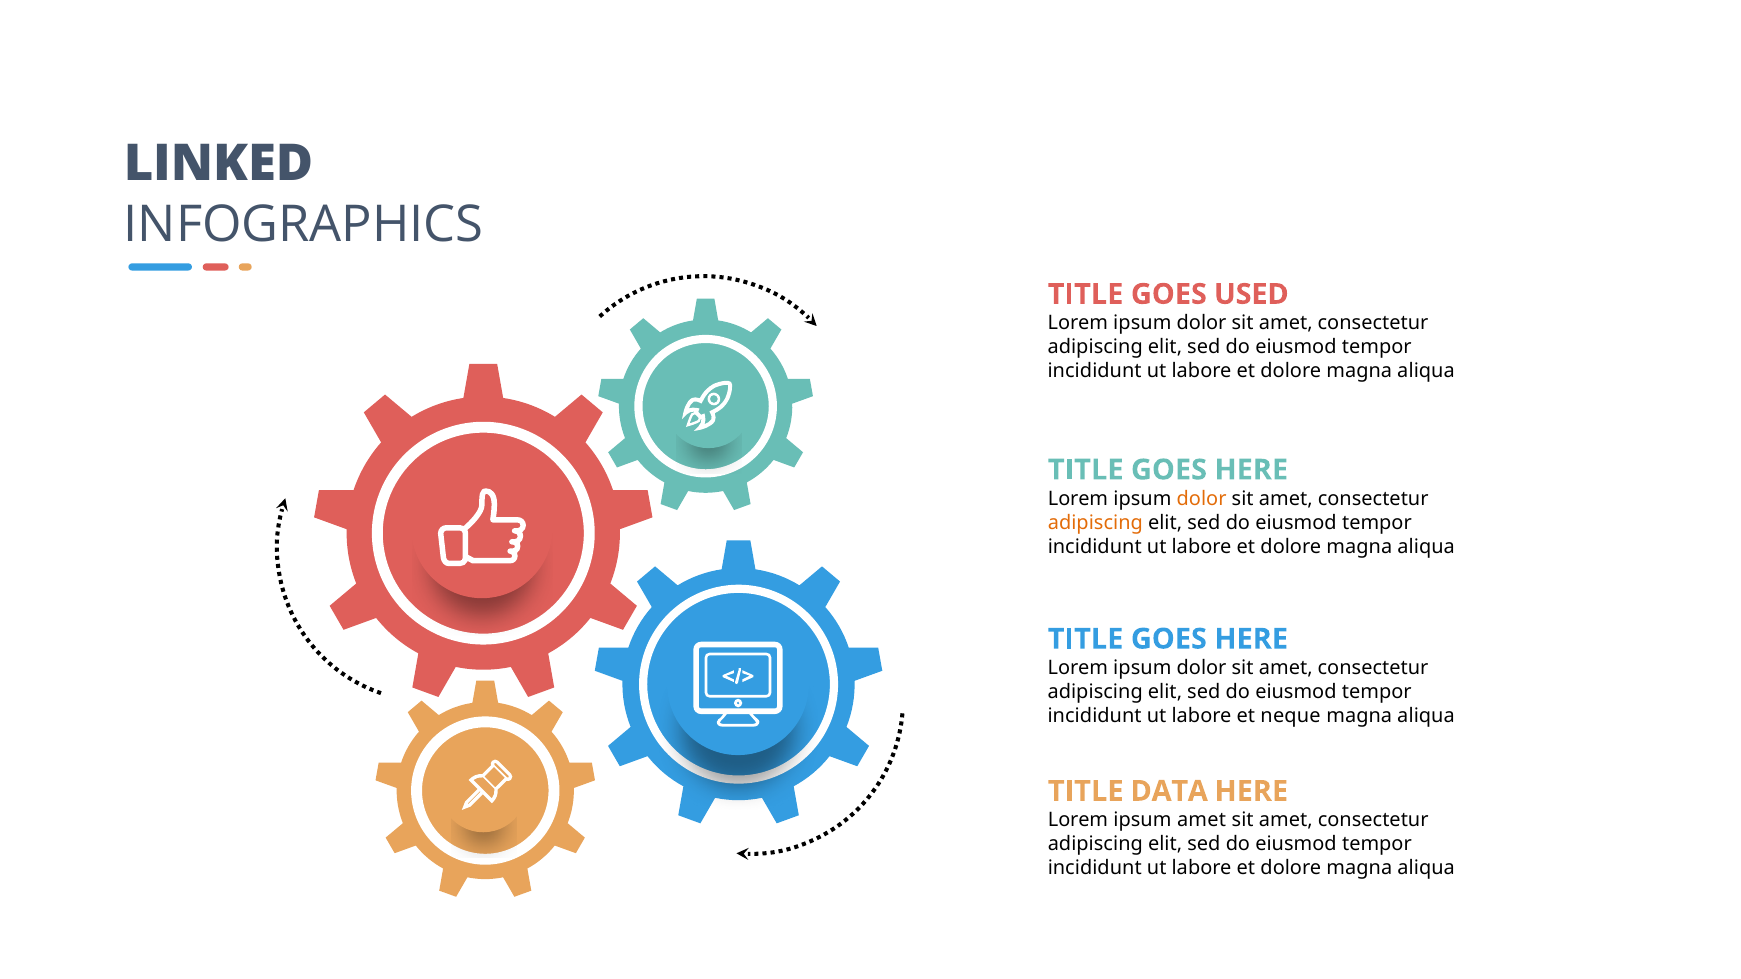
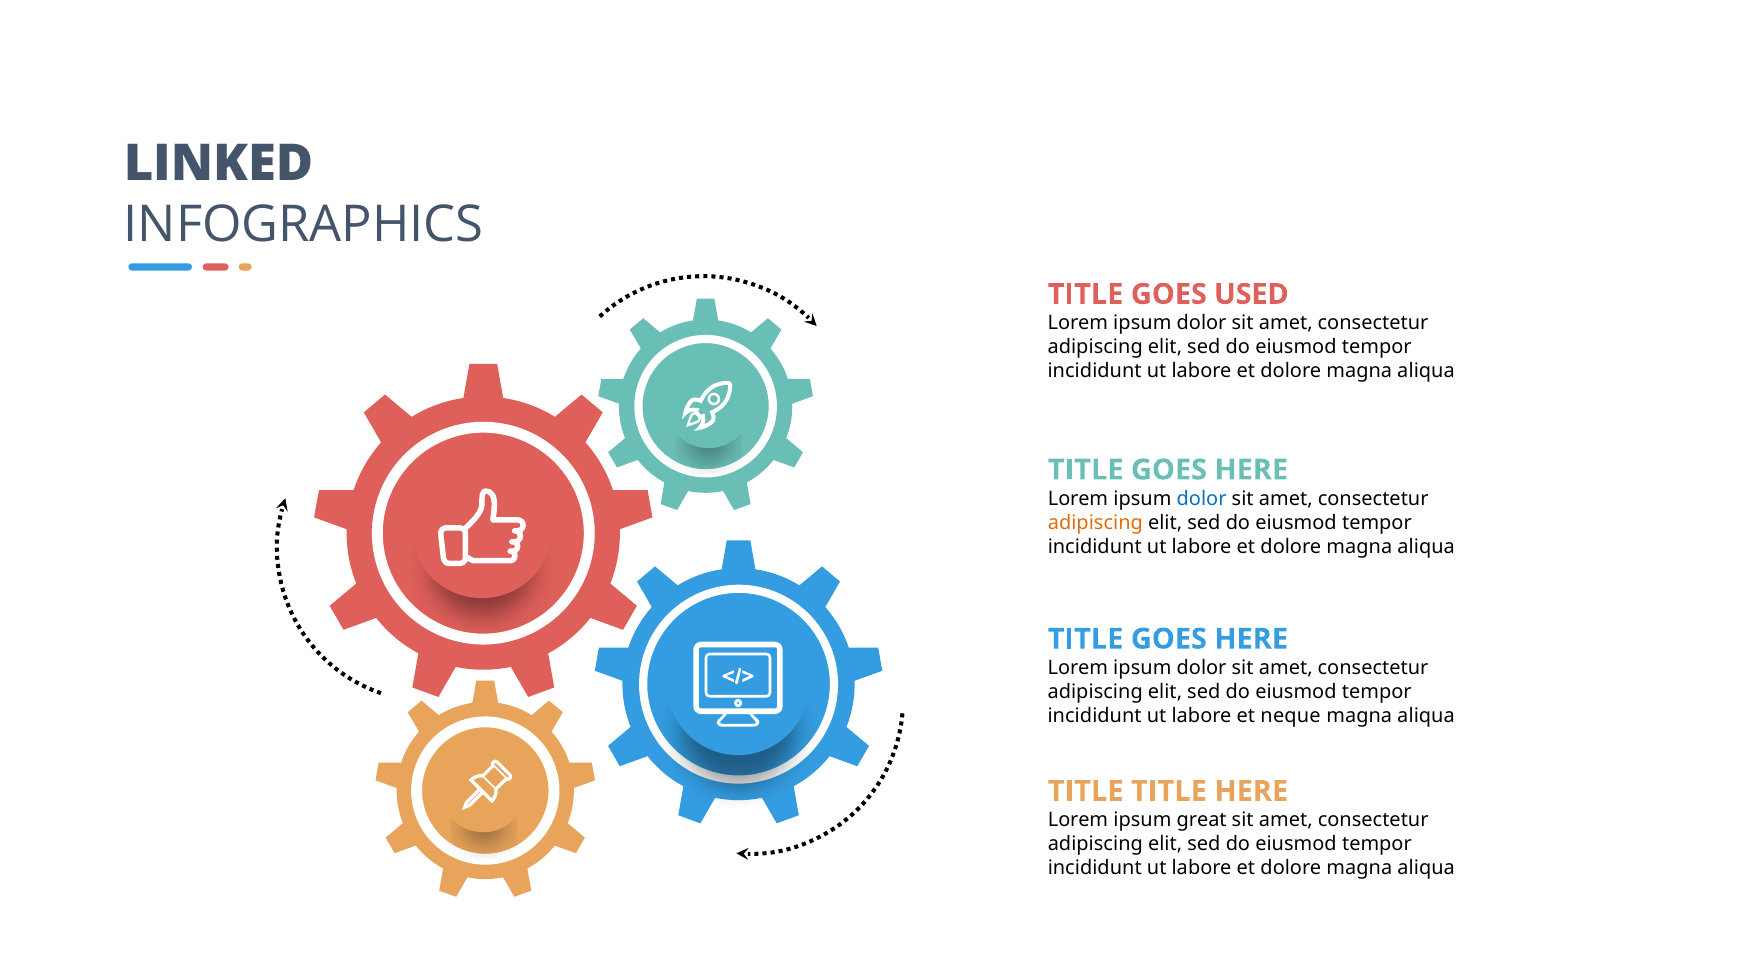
dolor colour: orange -> blue (1202, 499)
TITLE DATA: DATA -> TITLE (1169, 791)
ipsum amet: amet -> great (1202, 820)
